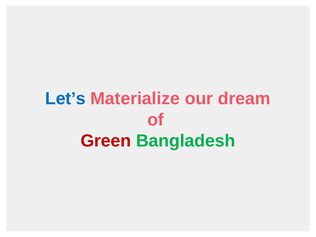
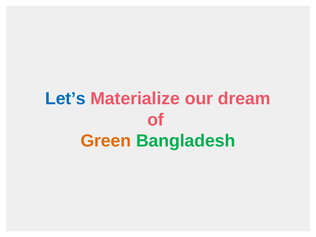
Green colour: red -> orange (106, 141)
